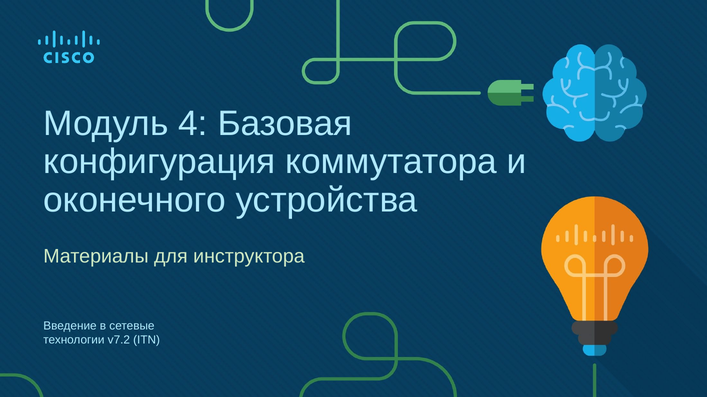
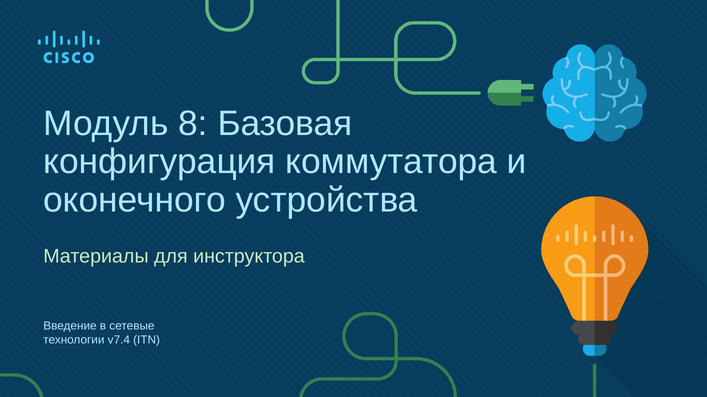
4: 4 -> 8 (193, 124)
v7.2: v7.2 -> v7.4 (119, 340)
